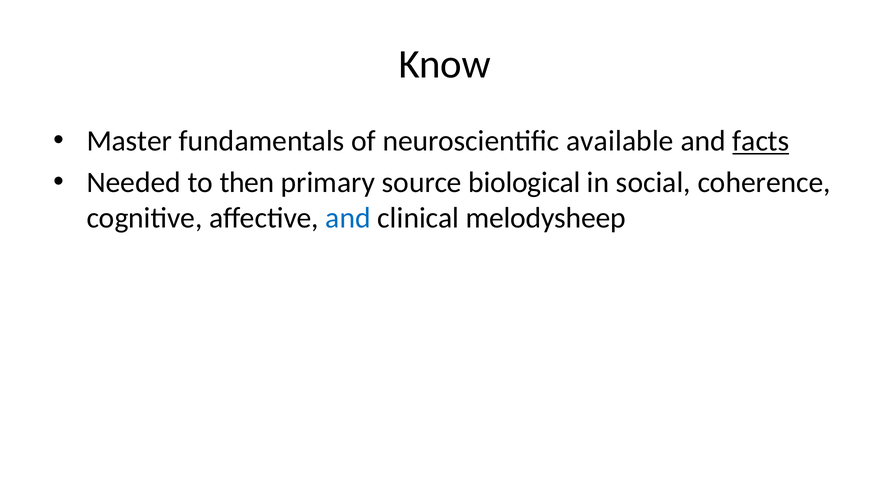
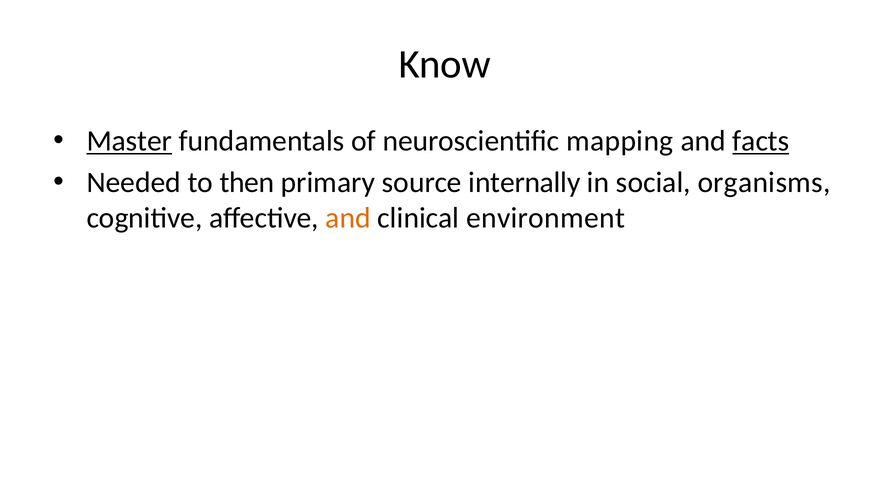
Master underline: none -> present (129, 141)
available: available -> mapping (620, 141)
biological: biological -> internally (524, 182)
coherence: coherence -> organisms (764, 182)
and colour: blue -> orange (348, 218)
melodysheep: melodysheep -> environment (546, 218)
